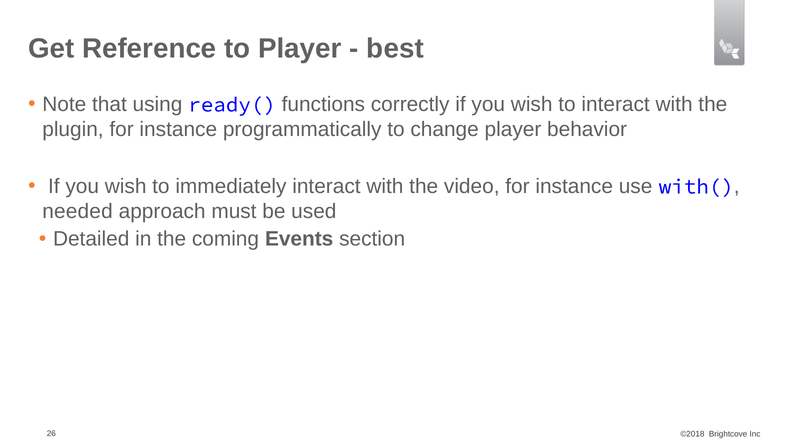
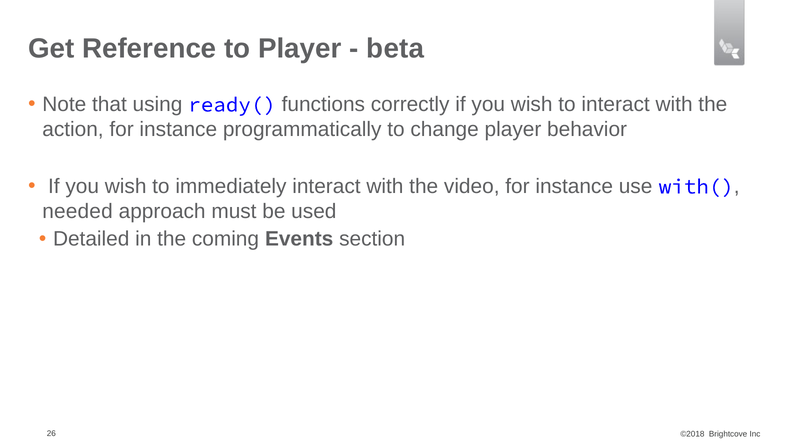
best: best -> beta (395, 49)
plugin: plugin -> action (73, 130)
